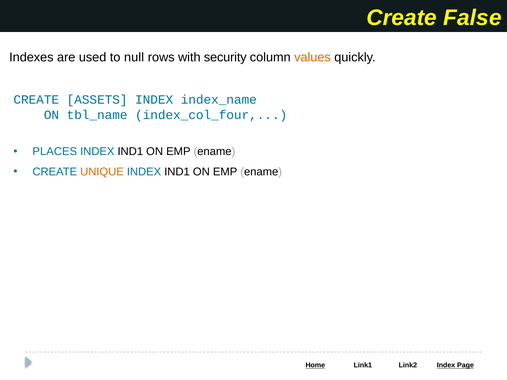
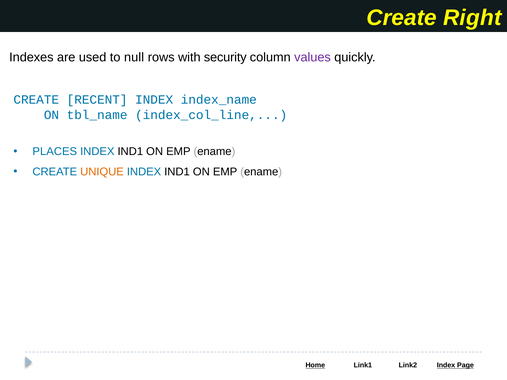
False: False -> Right (472, 18)
values colour: orange -> purple (312, 57)
ASSETS: ASSETS -> RECENT (97, 100)
index_col_four: index_col_four -> index_col_line (211, 115)
